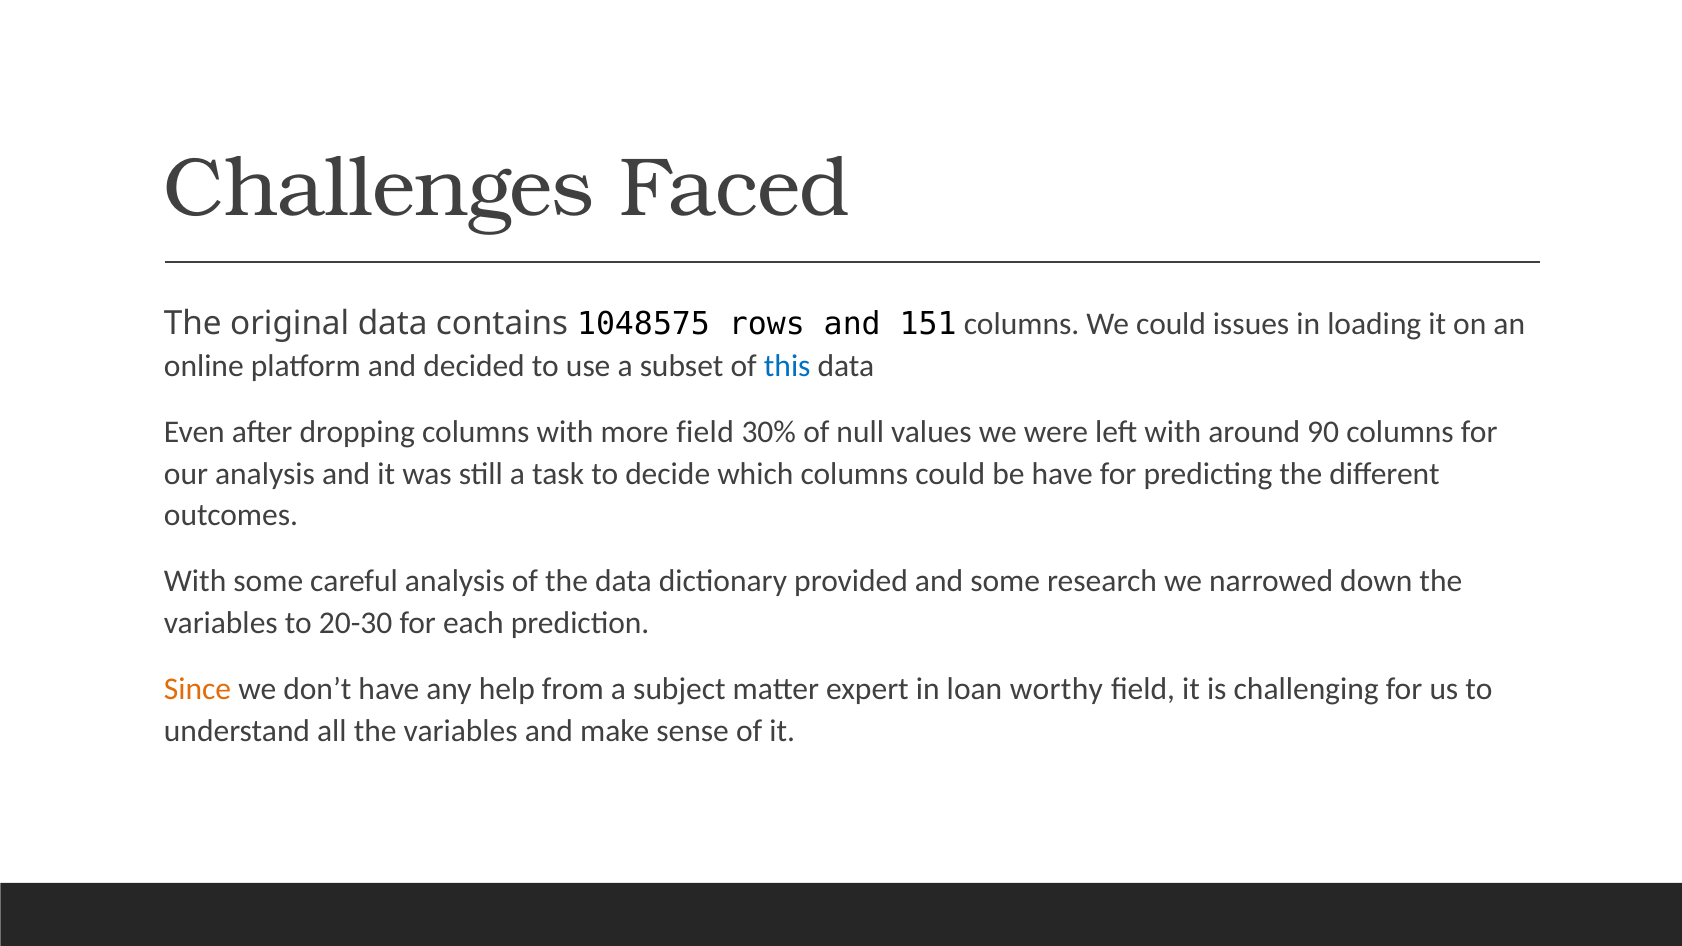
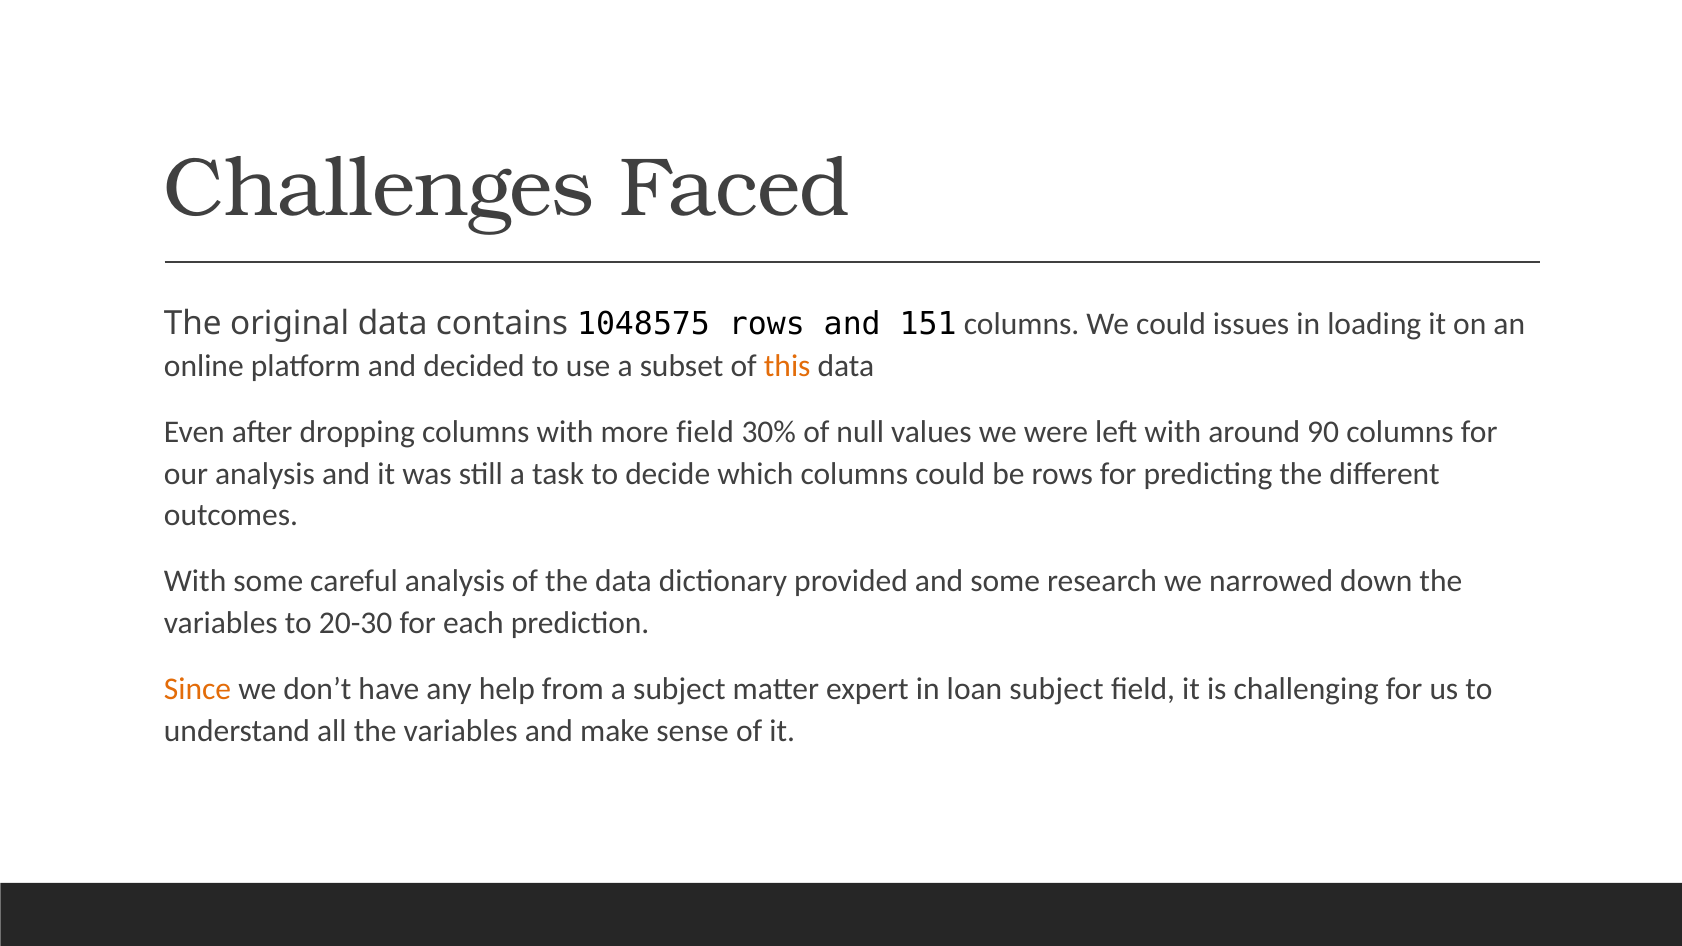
this colour: blue -> orange (787, 366)
be have: have -> rows (1062, 474)
loan worthy: worthy -> subject (1056, 689)
